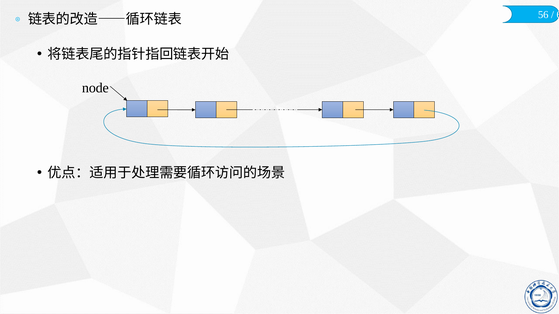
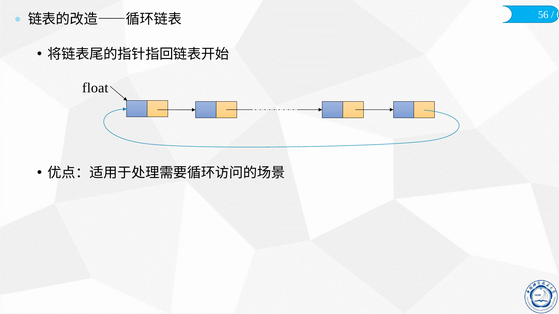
node: node -> float (95, 88)
